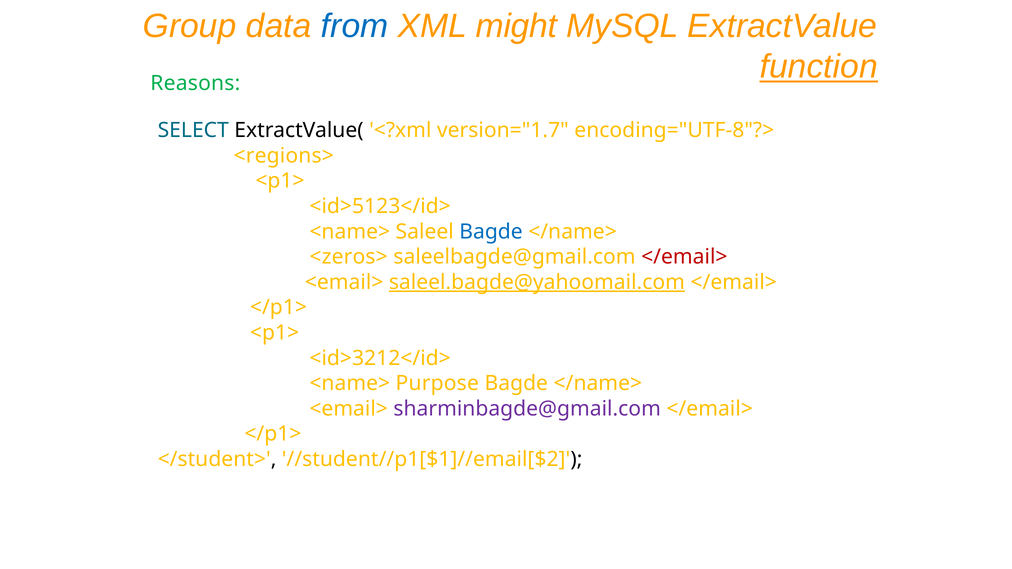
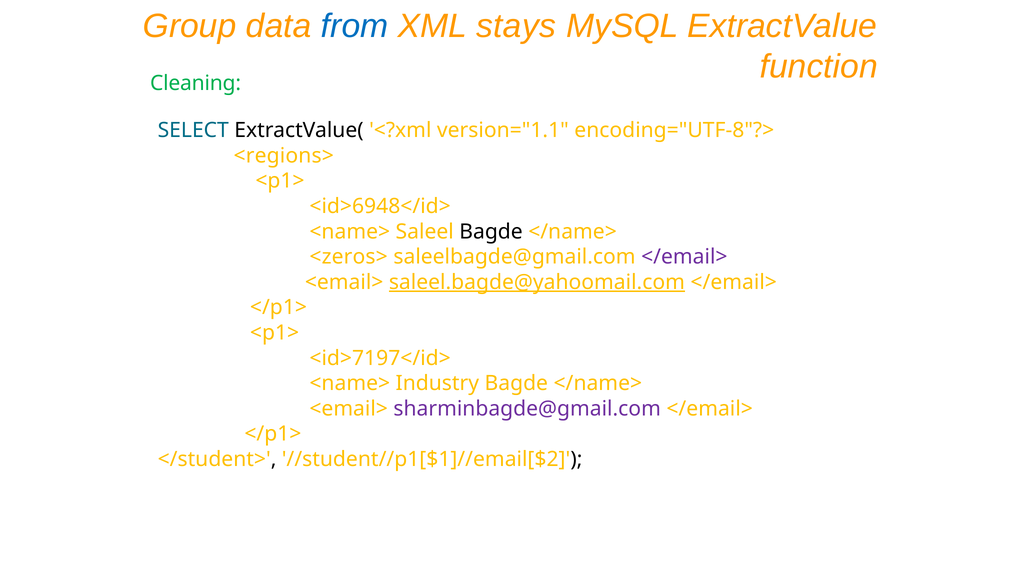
might: might -> stays (516, 26)
function underline: present -> none (819, 67)
Reasons: Reasons -> Cleaning (196, 83)
version="1.7: version="1.7 -> version="1.1 (503, 130)
<id>5123</id>: <id>5123</id> -> <id>6948</id> (380, 206)
Bagde colour: blue -> black (491, 232)
</email> colour: red -> purple (684, 257)
<id>3212</id>: <id>3212</id> -> <id>7197</id> (380, 358)
Purpose: Purpose -> Industry (437, 384)
